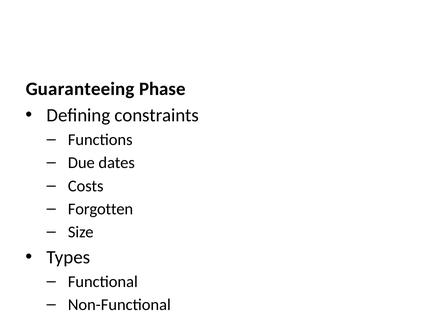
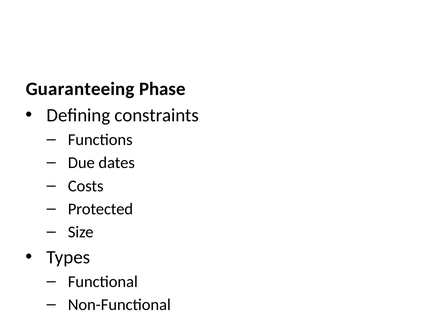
Forgotten: Forgotten -> Protected (100, 209)
